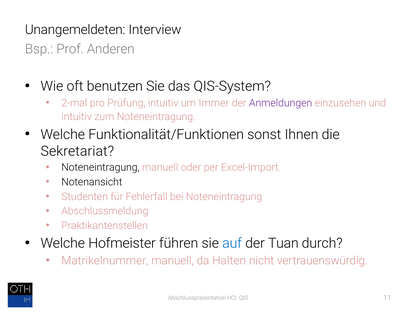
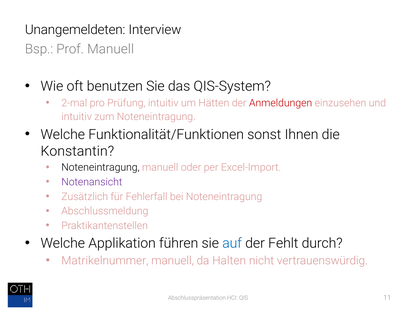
Prof Anderen: Anderen -> Manuell (111, 49)
Immer: Immer -> Hätten (214, 103)
Anmeldungen colour: purple -> red (281, 103)
Sekretariat: Sekretariat -> Konstantin (77, 151)
Notenansicht colour: black -> purple (92, 182)
Studenten: Studenten -> Zusätzlich (85, 197)
Hofmeister: Hofmeister -> Applikation (122, 243)
Tuan: Tuan -> Fehlt (283, 243)
